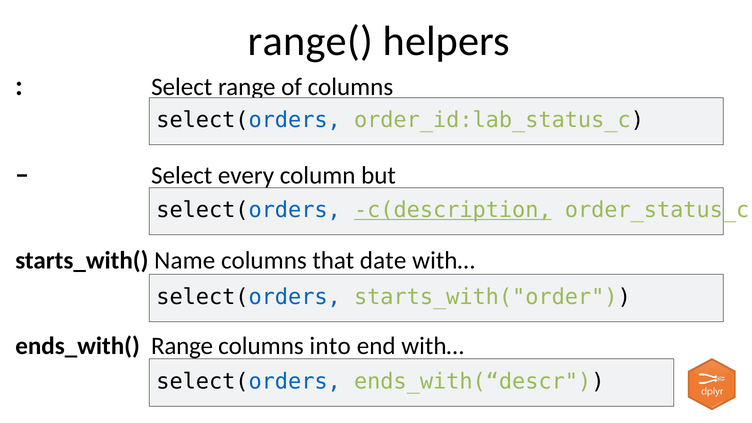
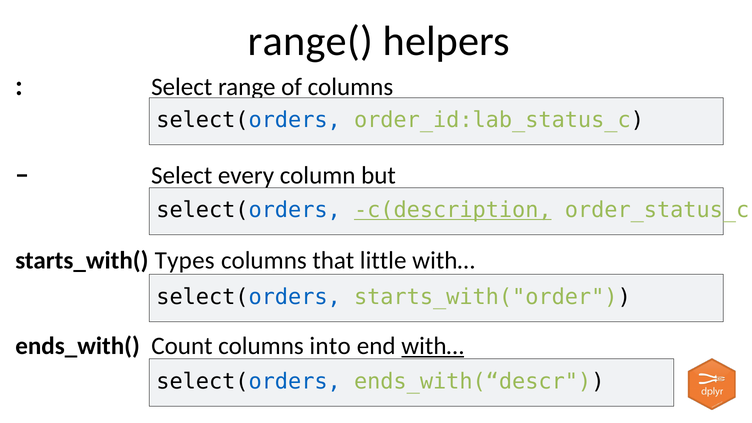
Name: Name -> Types (185, 261)
date: date -> little (383, 261)
ends_with( Range: Range -> Count (182, 346)
with… underline: none -> present (433, 346)
